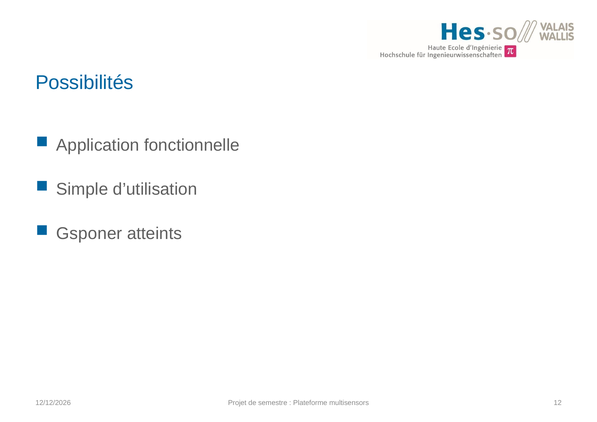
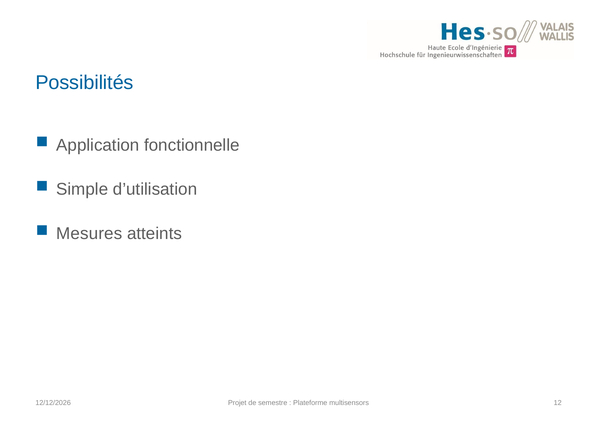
Gsponer: Gsponer -> Mesures (89, 234)
